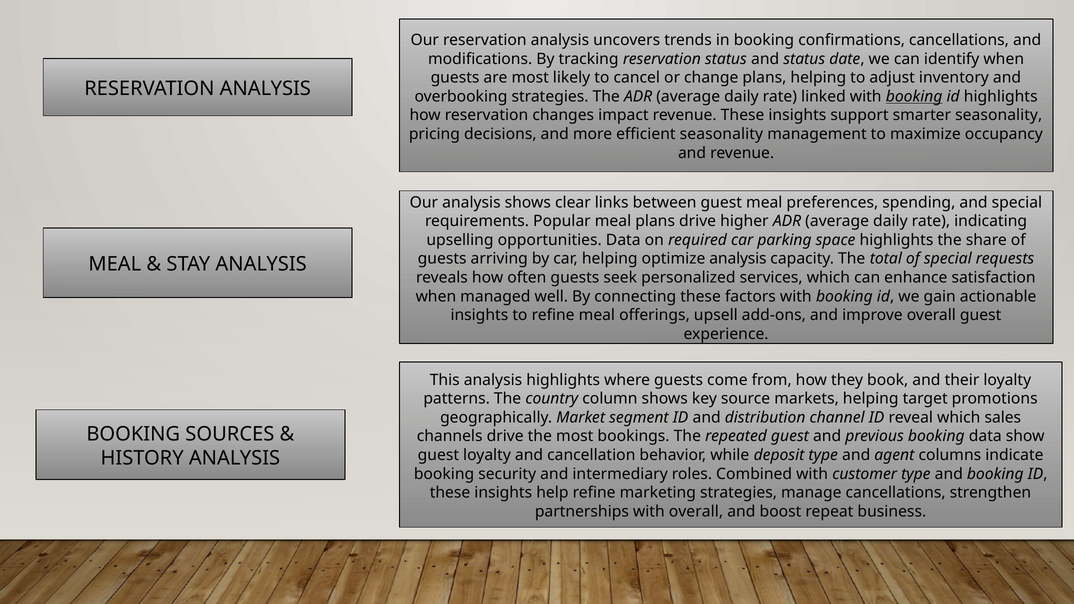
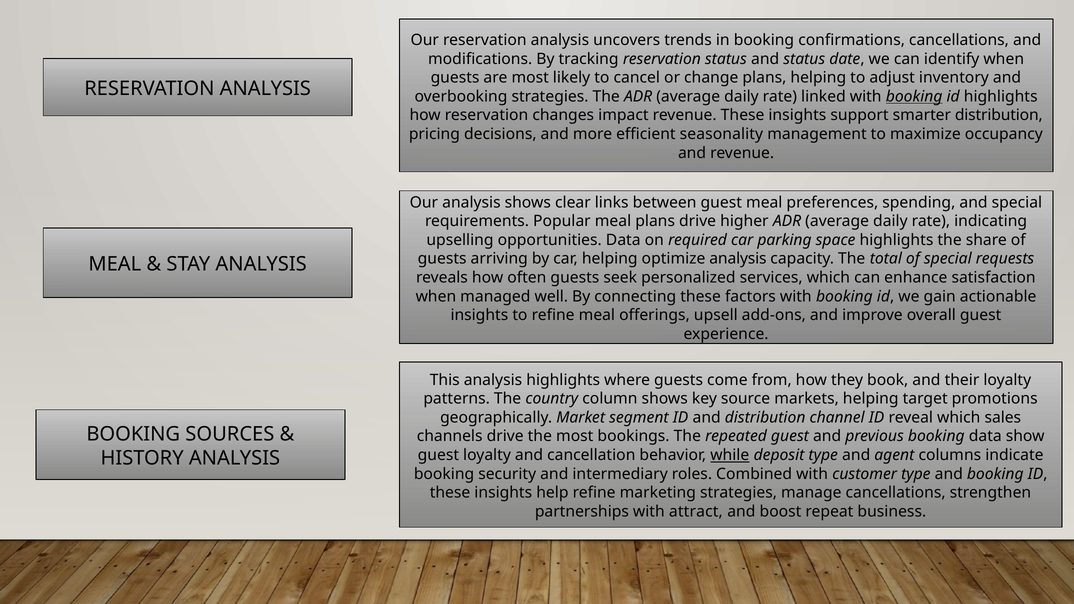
smarter seasonality: seasonality -> distribution (999, 115)
while underline: none -> present (730, 455)
with overall: overall -> attract (696, 512)
